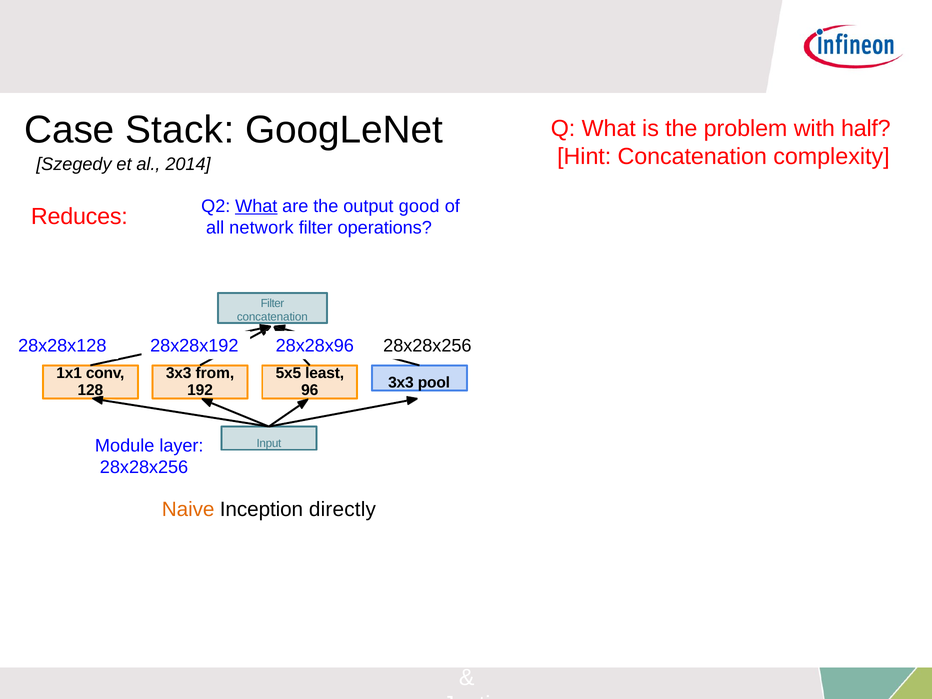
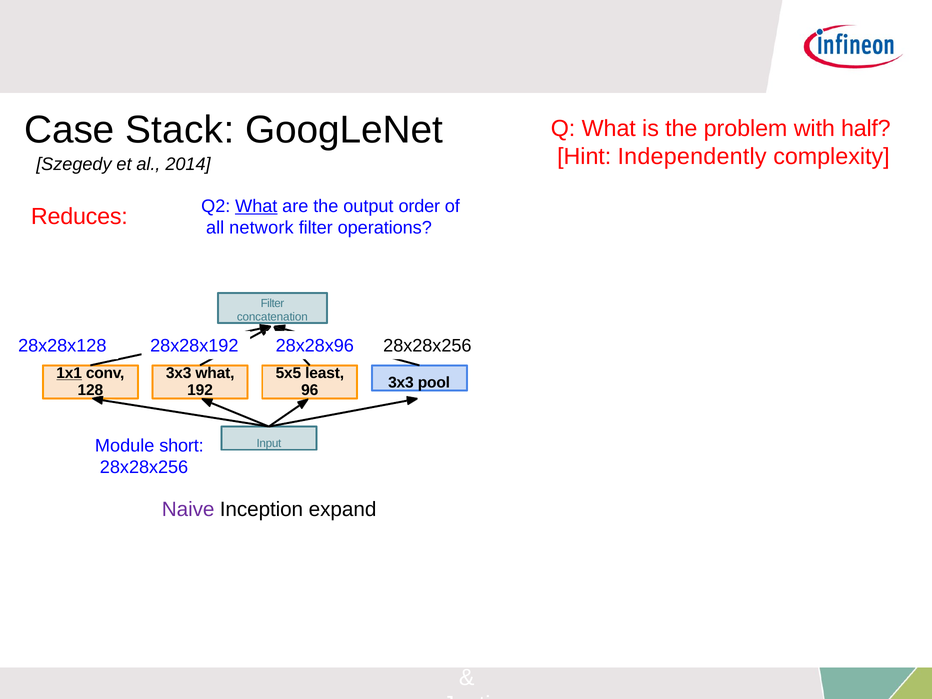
Hint Concatenation: Concatenation -> Independently (692, 157)
good: good -> order (419, 206)
1x1 underline: none -> present (69, 373)
3x3 from: from -> what (215, 373)
layer: layer -> short (181, 446)
Naive colour: orange -> purple (188, 509)
directly: directly -> expand (343, 509)
